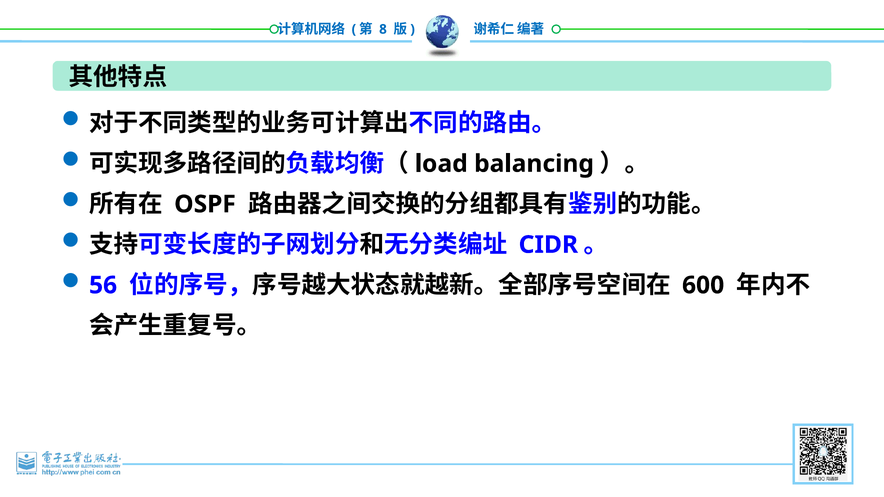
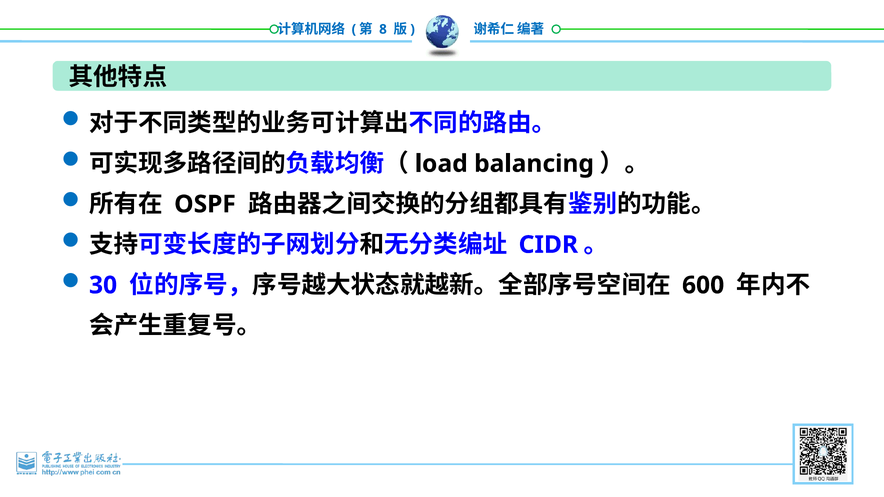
56: 56 -> 30 (103, 285)
